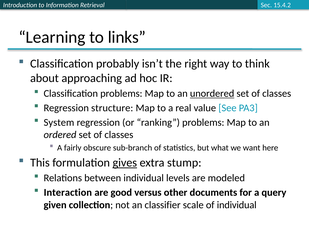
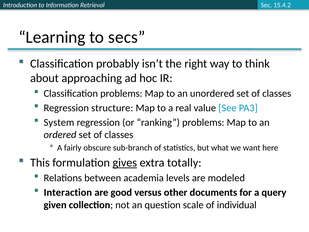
links: links -> secs (127, 37)
unordered underline: present -> none (212, 93)
stump: stump -> totally (184, 163)
between individual: individual -> academia (144, 178)
classifier: classifier -> question (163, 205)
